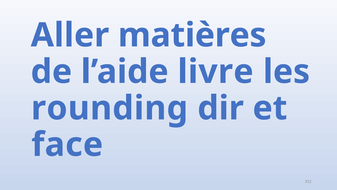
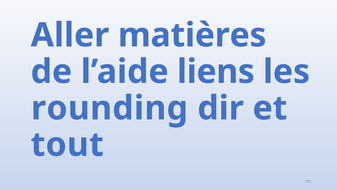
livre: livre -> liens (216, 72)
face: face -> tout (67, 144)
